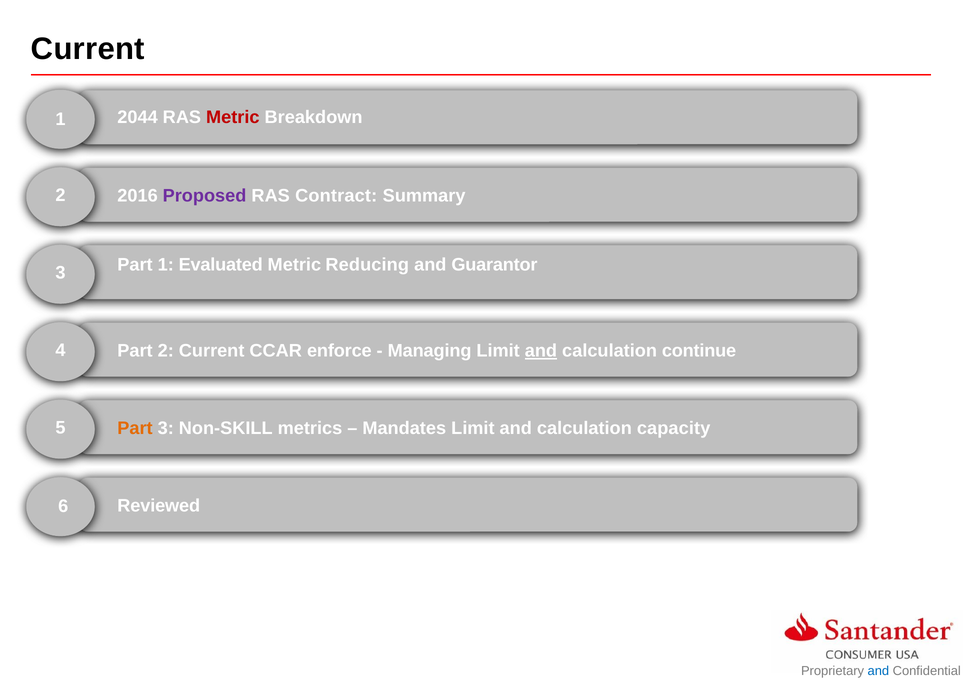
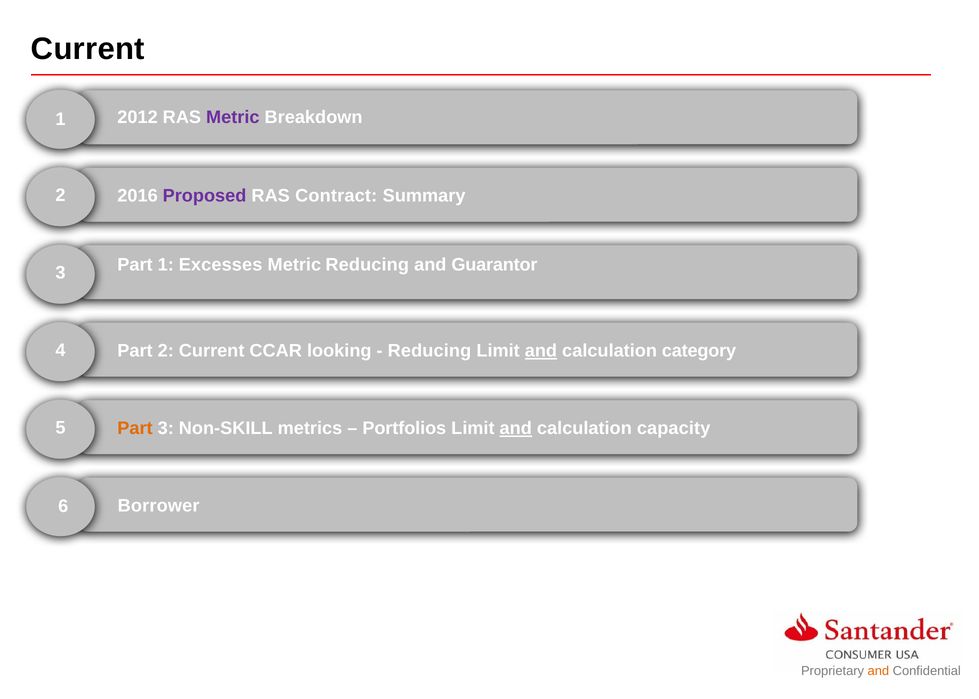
2044: 2044 -> 2012 (138, 117)
Metric colour: red -> purple (233, 117)
Evaluated: Evaluated -> Excesses (221, 265)
enforce: enforce -> looking (339, 351)
Managing: Managing -> Reducing (429, 351)
continue: continue -> category (699, 351)
Mandates: Mandates -> Portfolios (404, 429)
and underline: none -> present (516, 429)
Reviewed: Reviewed -> Borrower (159, 506)
and colour: blue -> orange (878, 671)
